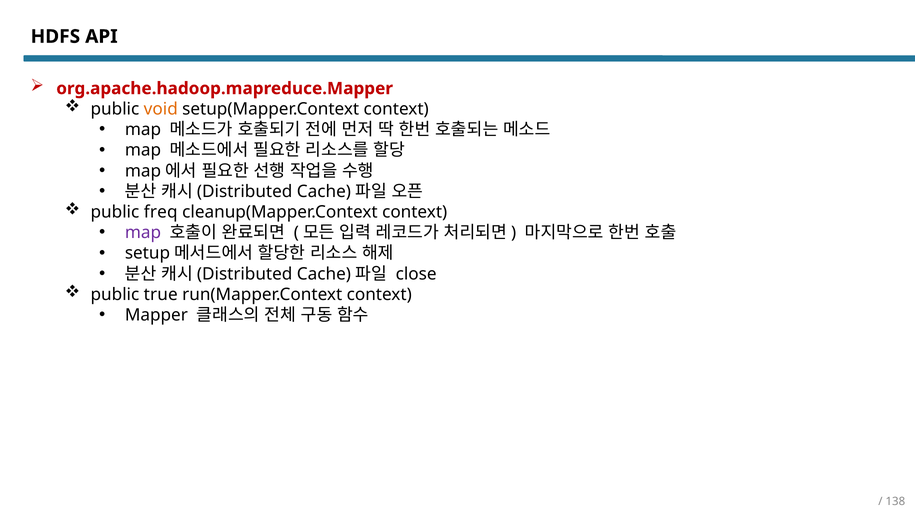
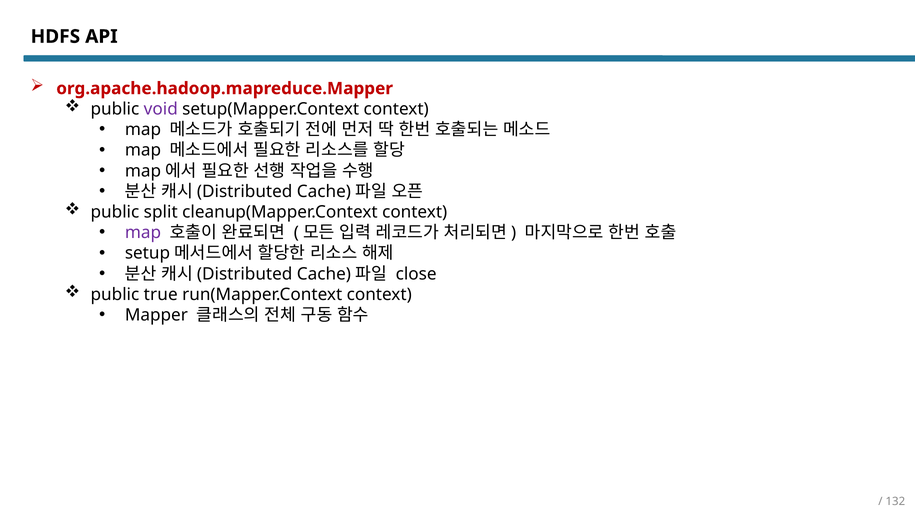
void colour: orange -> purple (161, 109)
freq: freq -> split (161, 212)
138: 138 -> 132 (895, 501)
